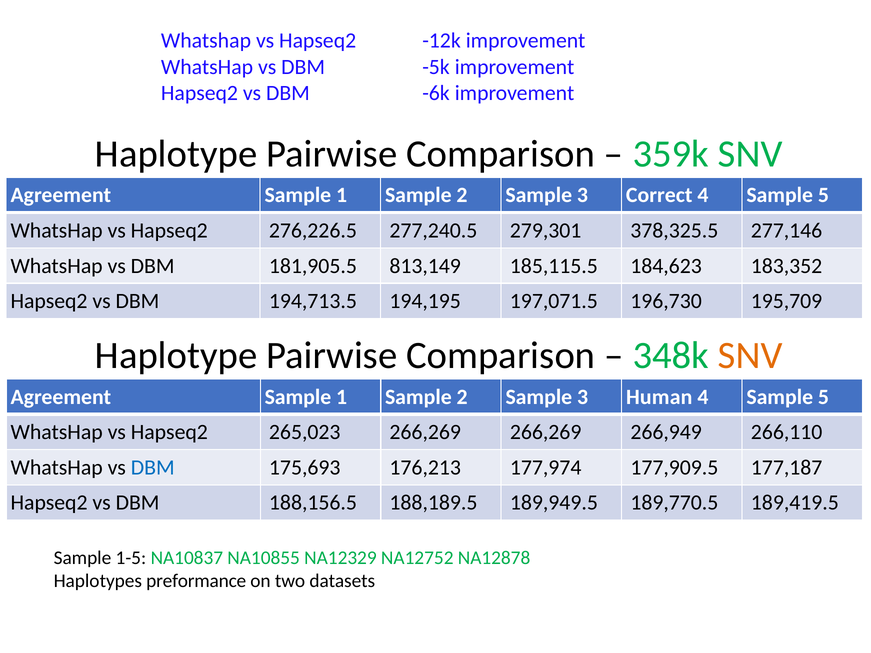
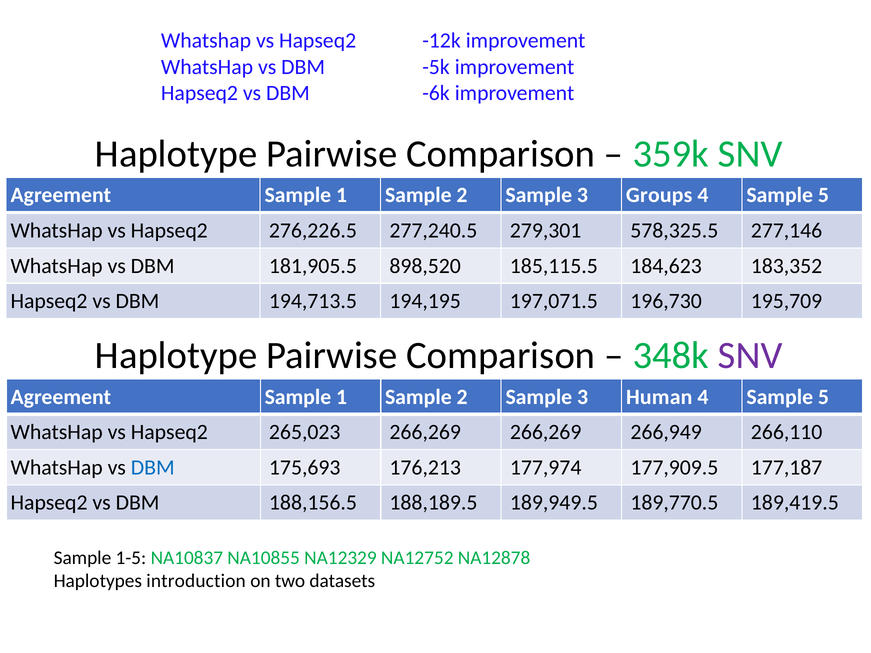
Correct: Correct -> Groups (659, 195)
378,325.5: 378,325.5 -> 578,325.5 (674, 231)
813,149: 813,149 -> 898,520 (425, 266)
SNV colour: orange -> purple (750, 356)
preformance: preformance -> introduction (196, 581)
